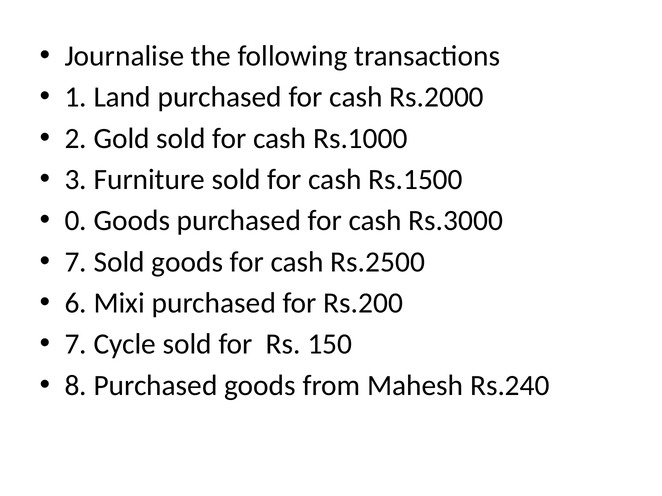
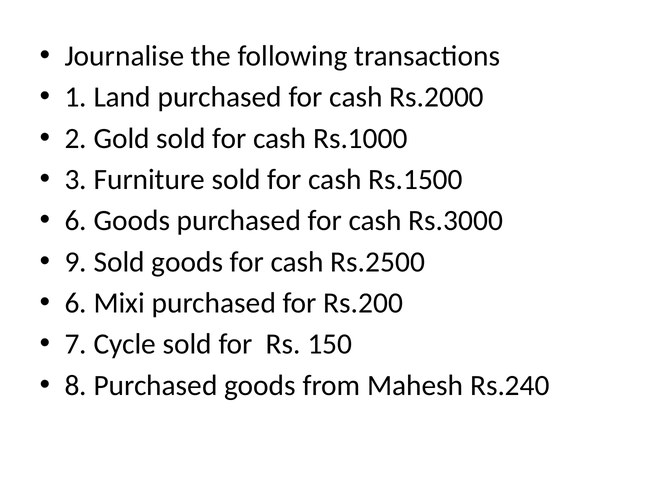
0: 0 -> 6 (76, 221)
7: 7 -> 9 (76, 262)
